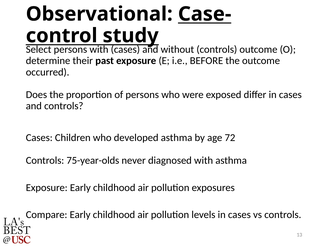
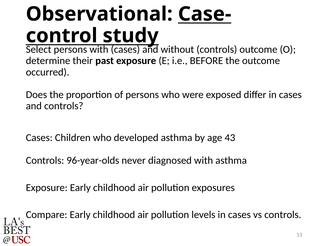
72: 72 -> 43 (230, 138)
75-year-olds: 75-year-olds -> 96-year-olds (93, 160)
